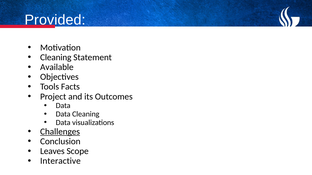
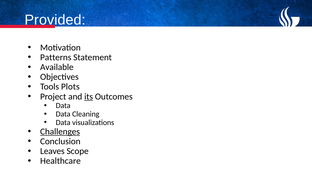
Cleaning: Cleaning -> Patterns (56, 58)
Facts: Facts -> Plots (70, 87)
its underline: none -> present (89, 97)
Interactive: Interactive -> Healthcare (60, 161)
